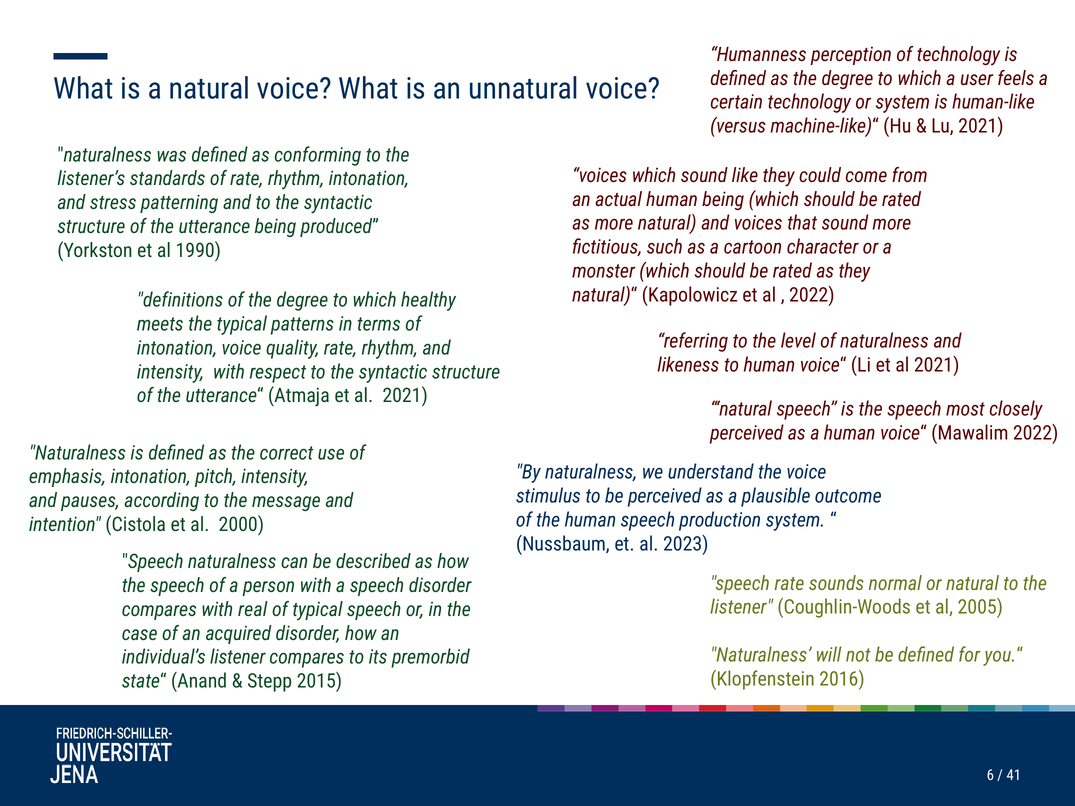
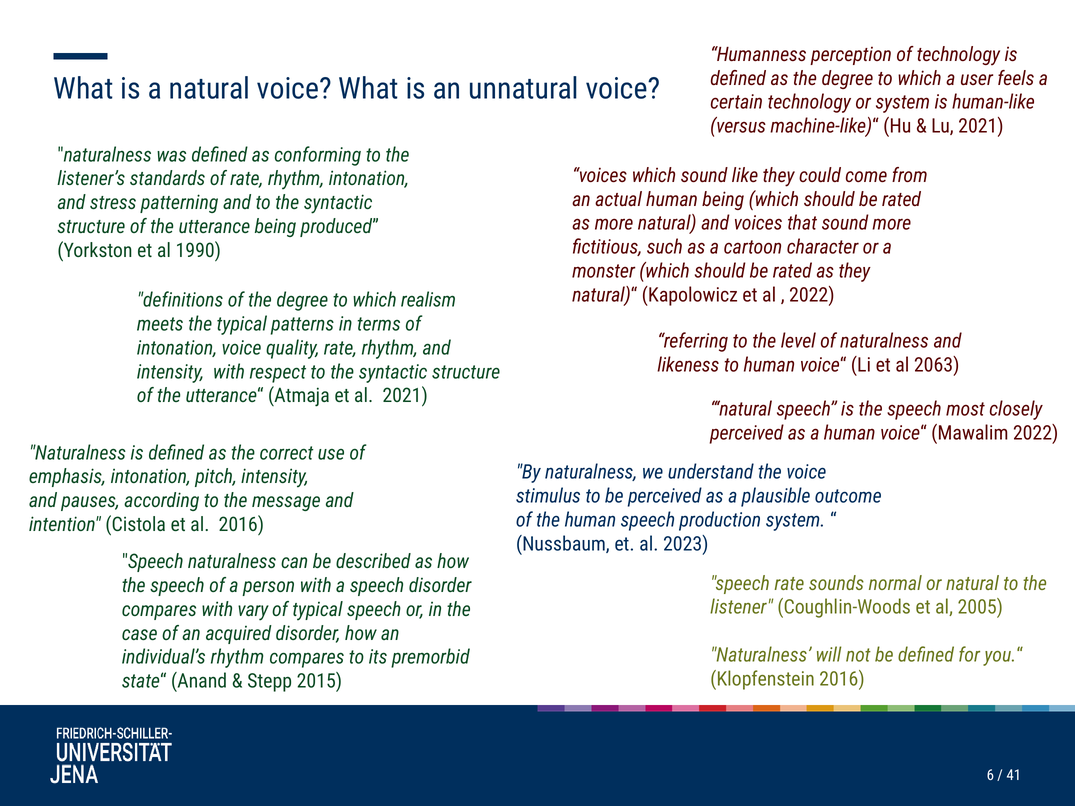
healthy: healthy -> realism (429, 300)
Li et al 2021: 2021 -> 2063 (937, 365)
al 2000: 2000 -> 2016 (241, 525)
real: real -> vary (253, 610)
individual’s listener: listener -> rhythm (237, 658)
